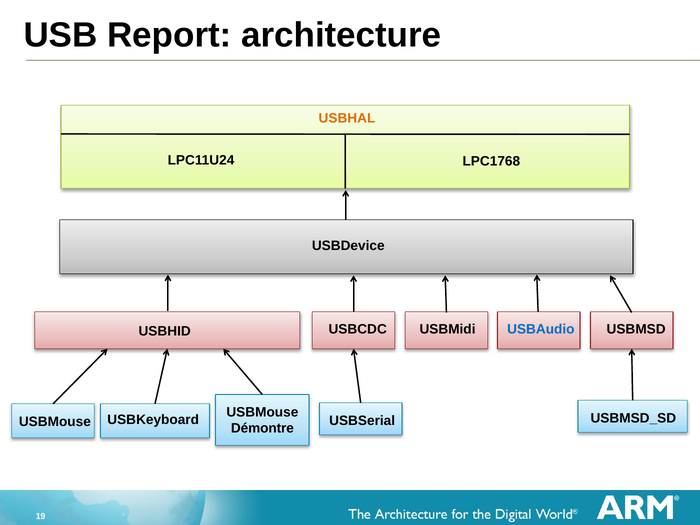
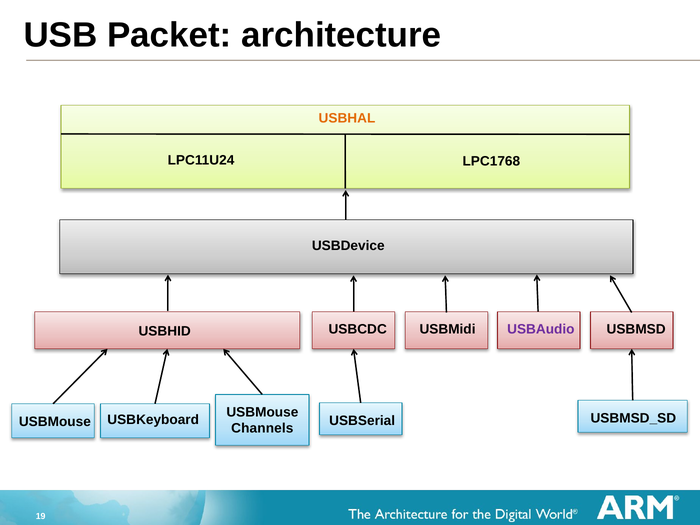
Report: Report -> Packet (169, 35)
USBAudio colour: blue -> purple (541, 329)
Démontre: Démontre -> Channels (262, 428)
